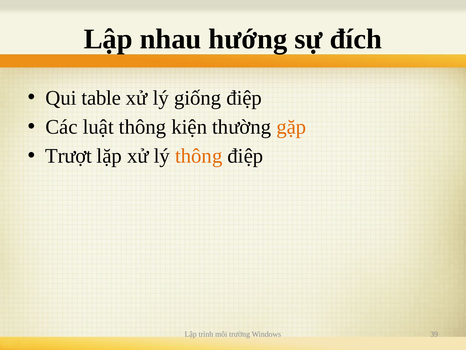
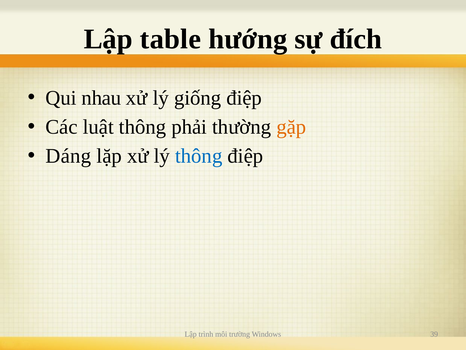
nhau: nhau -> table (171, 39)
table: table -> nhau (101, 98)
kiện: kiện -> phải (189, 127)
Trượt: Trượt -> Dáng (68, 156)
thông colour: orange -> blue (199, 156)
